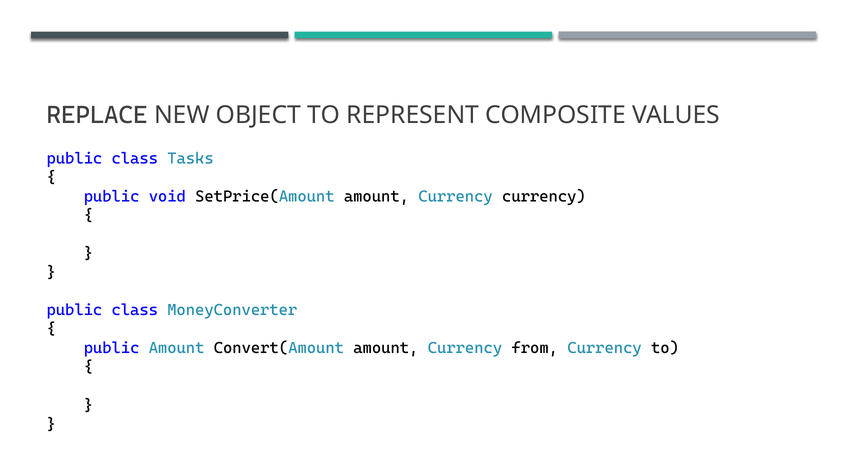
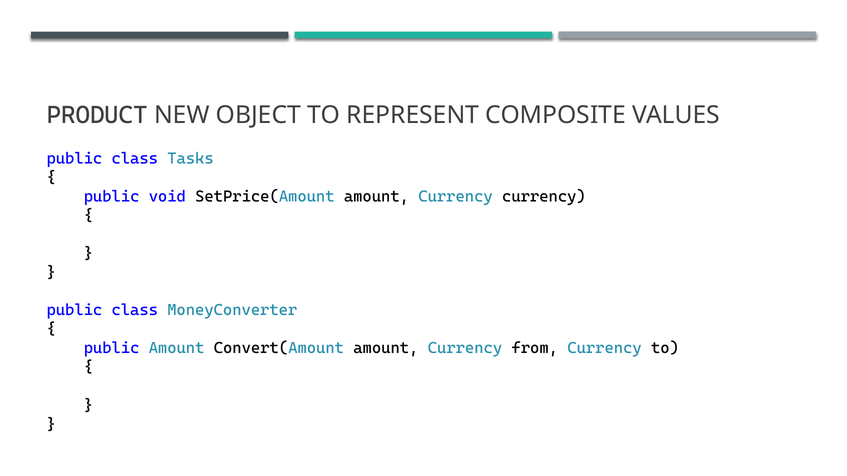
REPLACE: REPLACE -> PRODUCT (97, 115)
